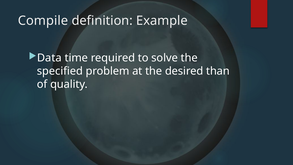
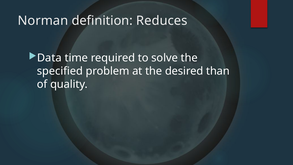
Compile: Compile -> Norman (43, 21)
Example: Example -> Reduces (162, 21)
